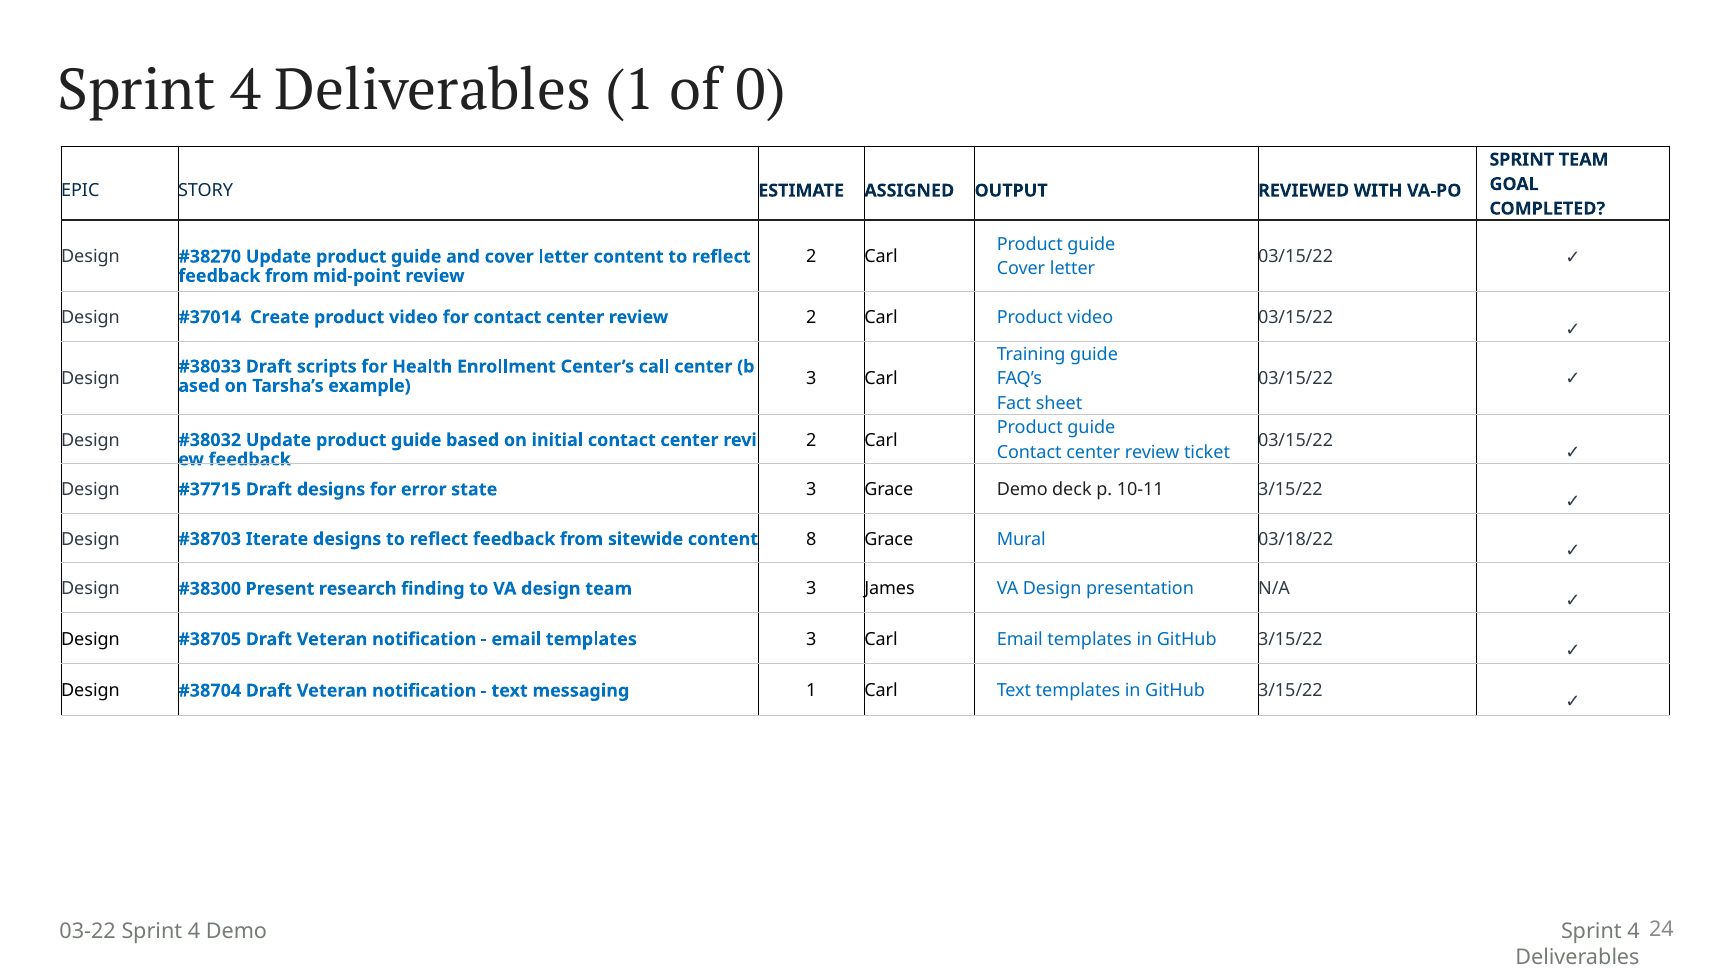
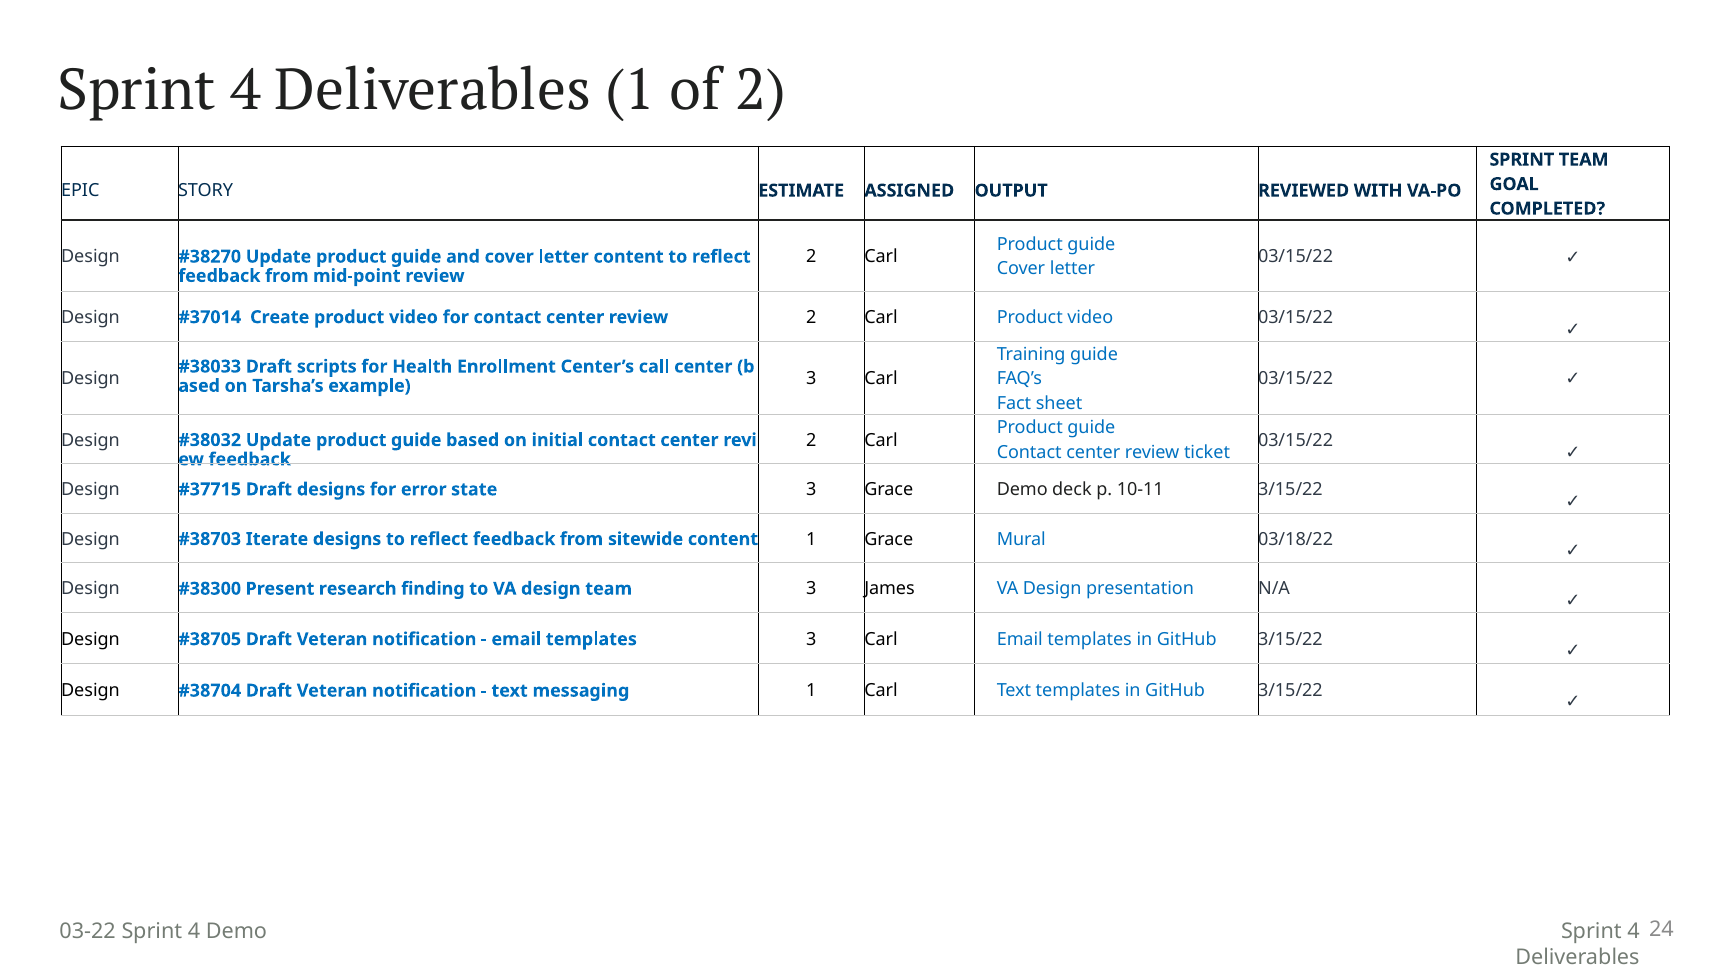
of 0: 0 -> 2 (761, 90)
content 8: 8 -> 1 (811, 539)
